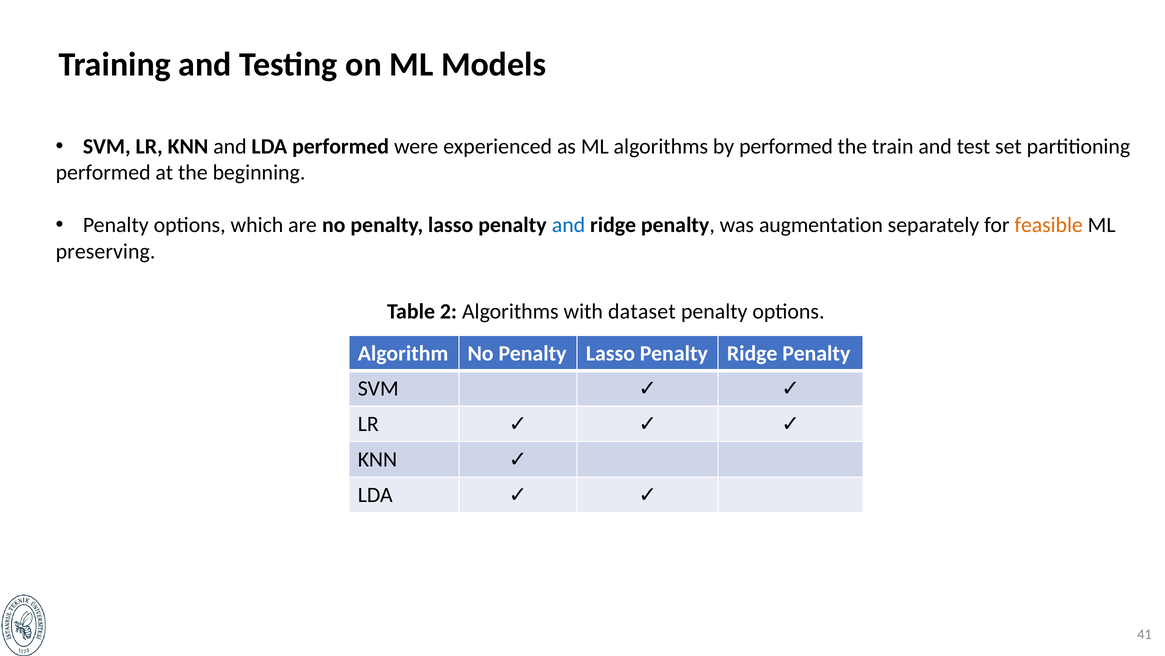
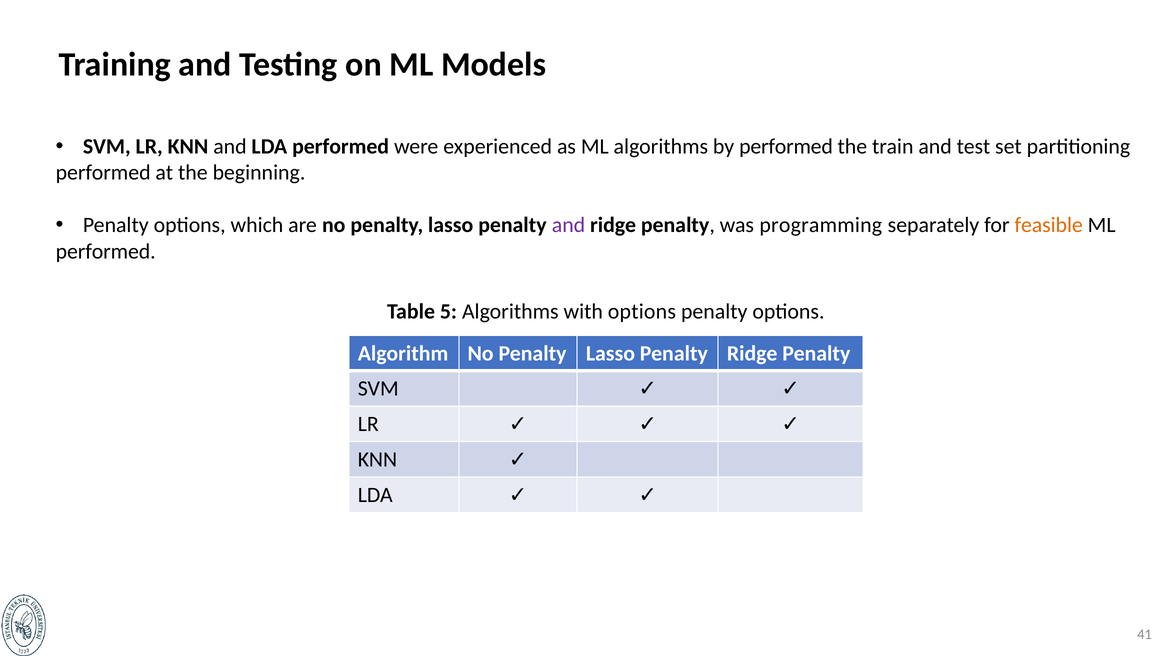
and colour: blue -> purple (569, 225)
augmentation: augmentation -> programming (821, 225)
preserving: preserving -> performed (106, 251)
2: 2 -> 5 (448, 311)
with dataset: dataset -> options (642, 311)
